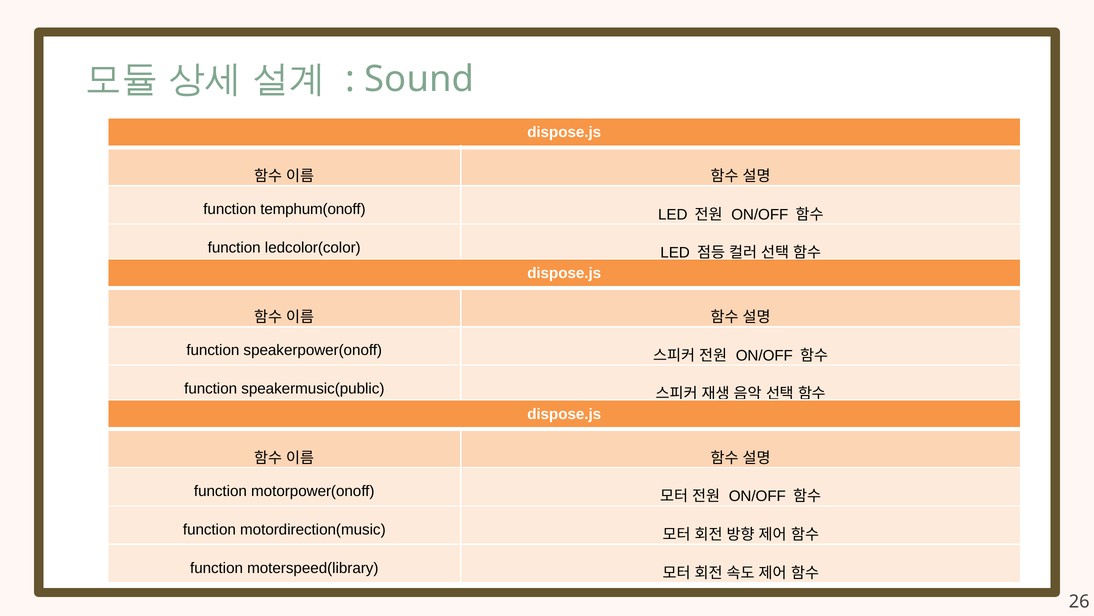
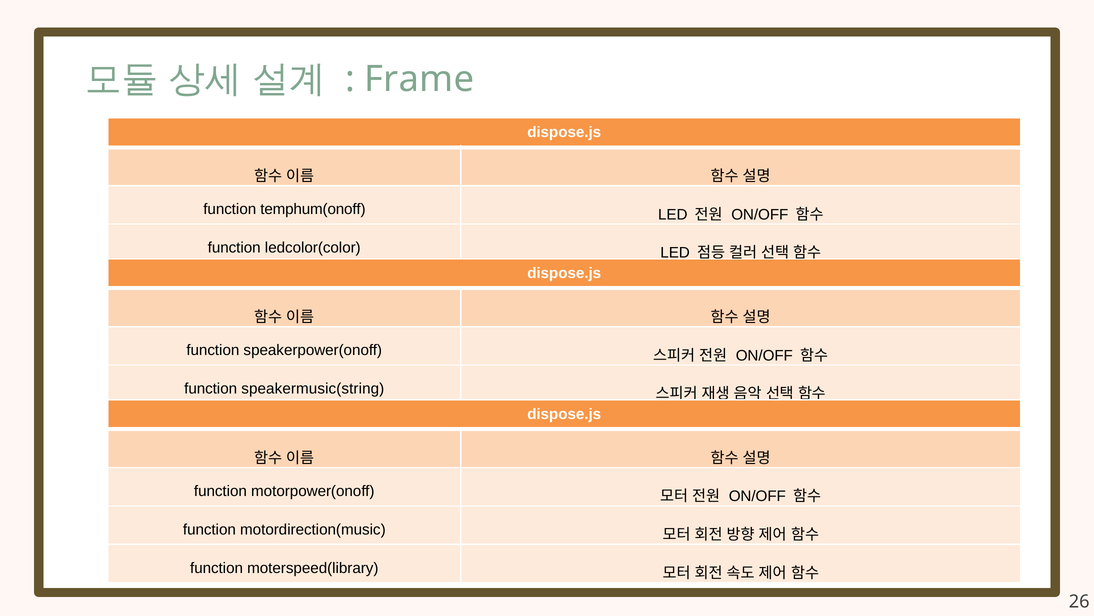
Sound: Sound -> Frame (419, 79)
speakermusic(public: speakermusic(public -> speakermusic(string (313, 388)
